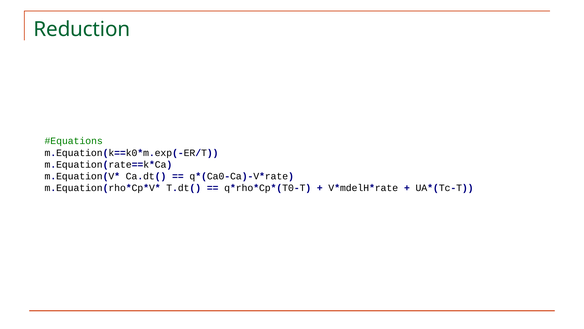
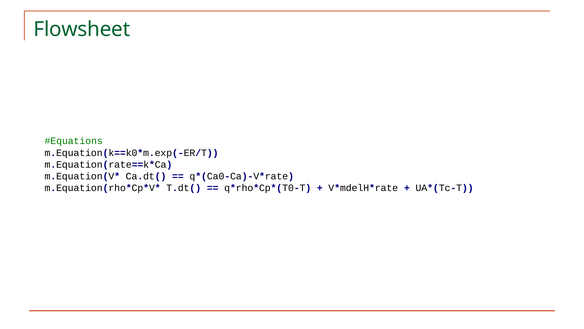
Reduction: Reduction -> Flowsheet (82, 29)
